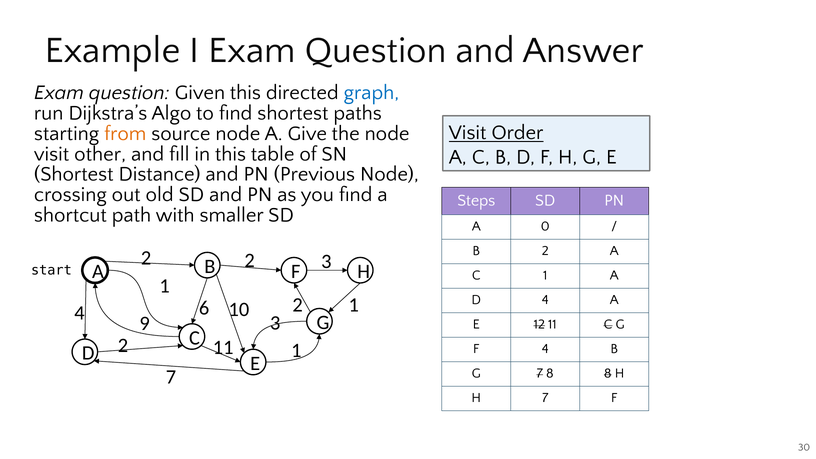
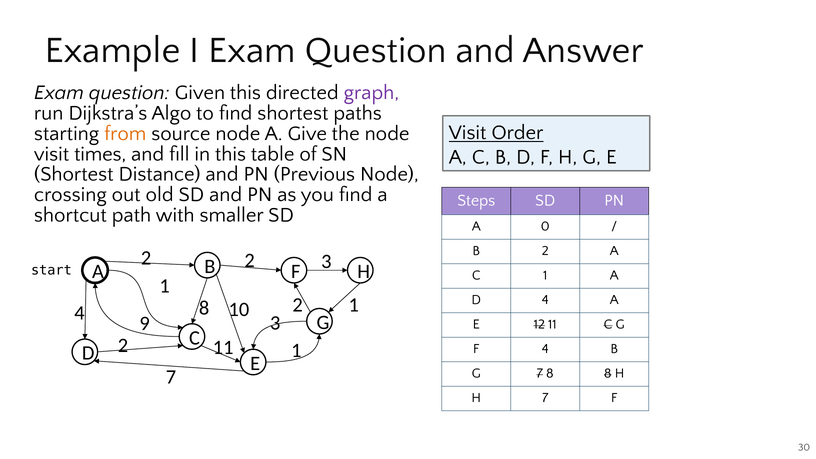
graph colour: blue -> purple (372, 93)
other: other -> times (100, 154)
4 6: 6 -> 8 (204, 308)
